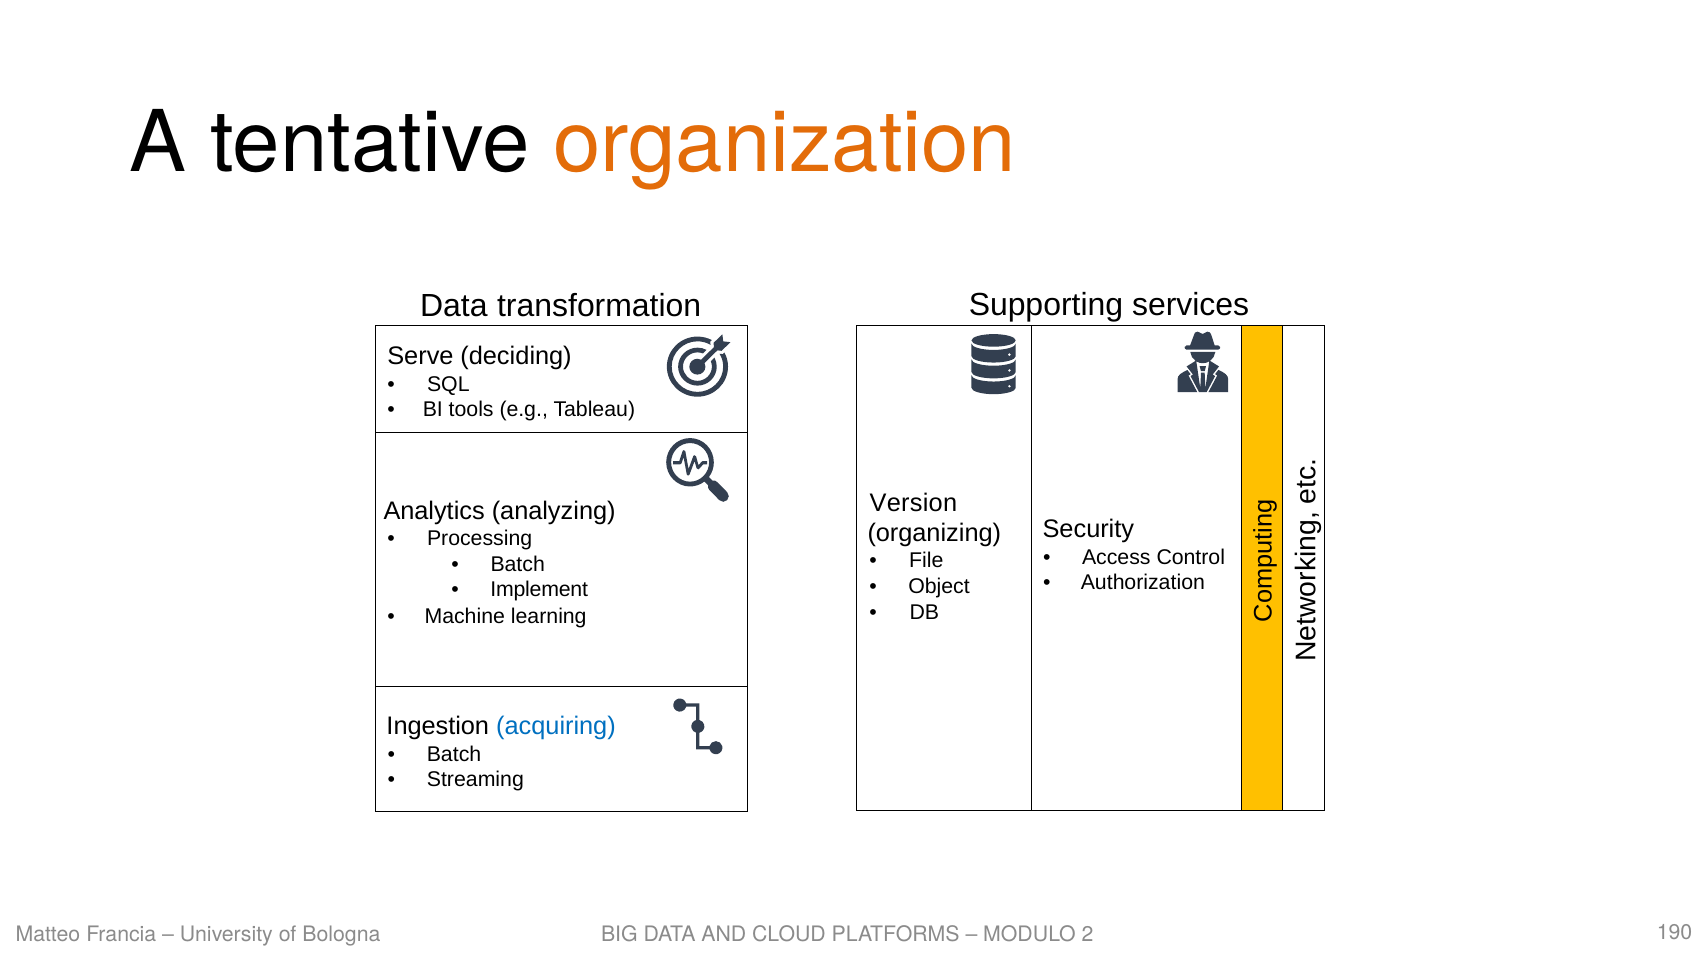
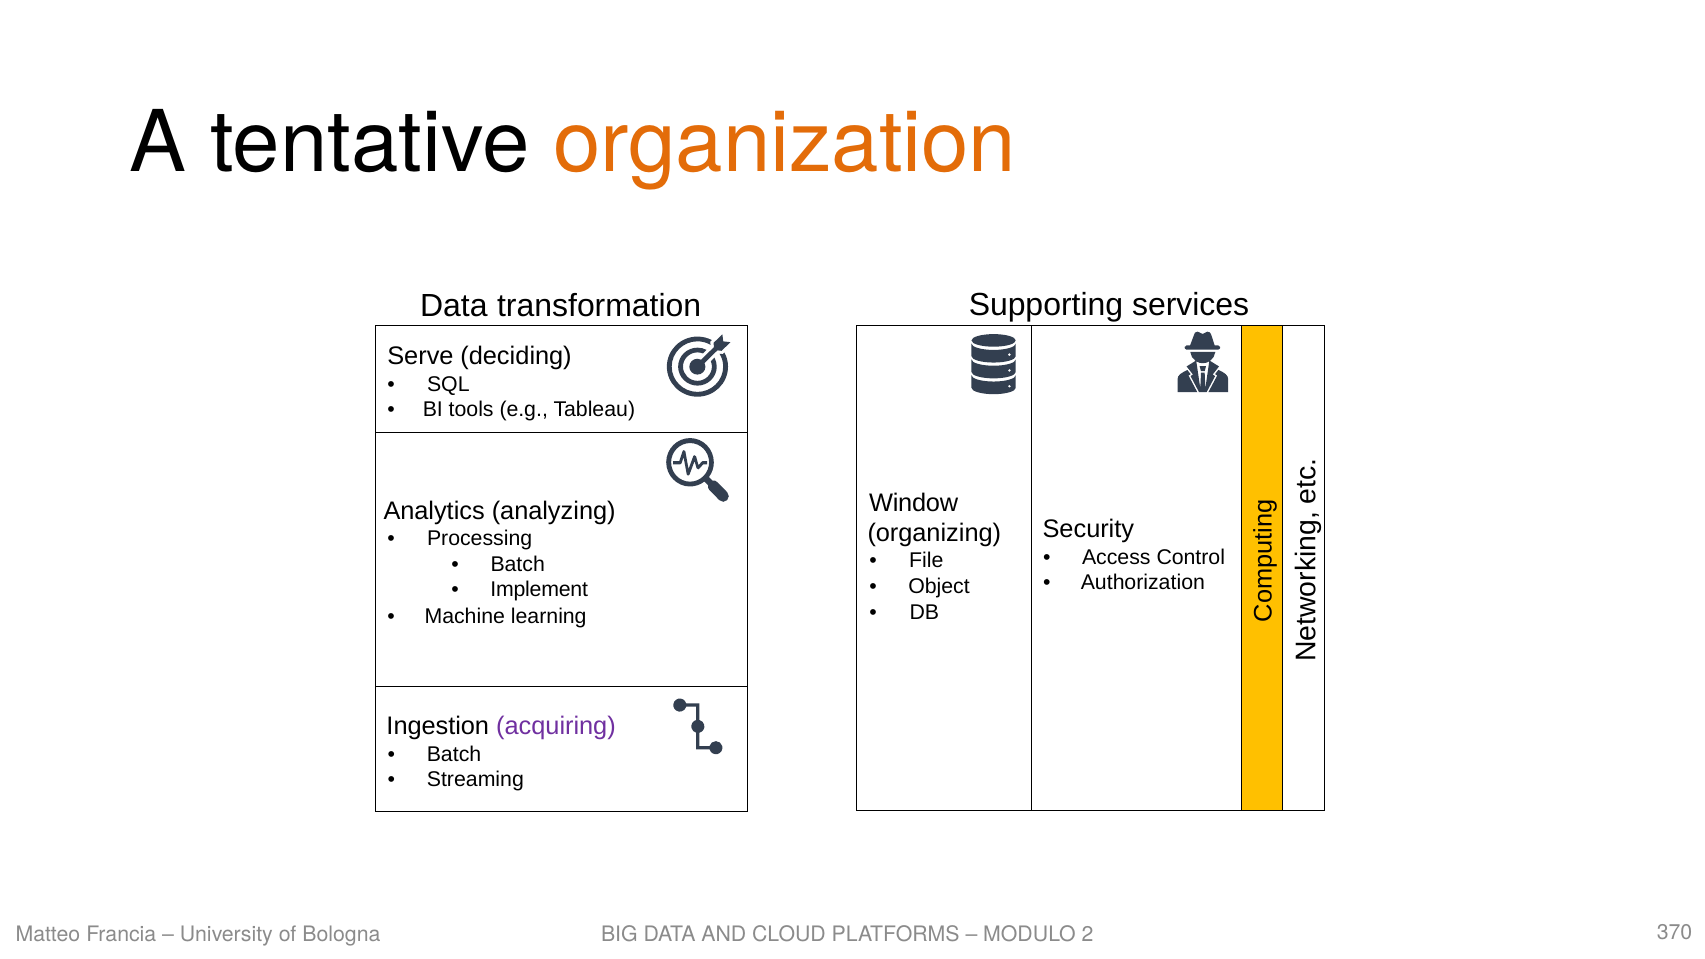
Version: Version -> Window (914, 503)
acquiring colour: blue -> purple (556, 727)
190: 190 -> 370 (1675, 933)
